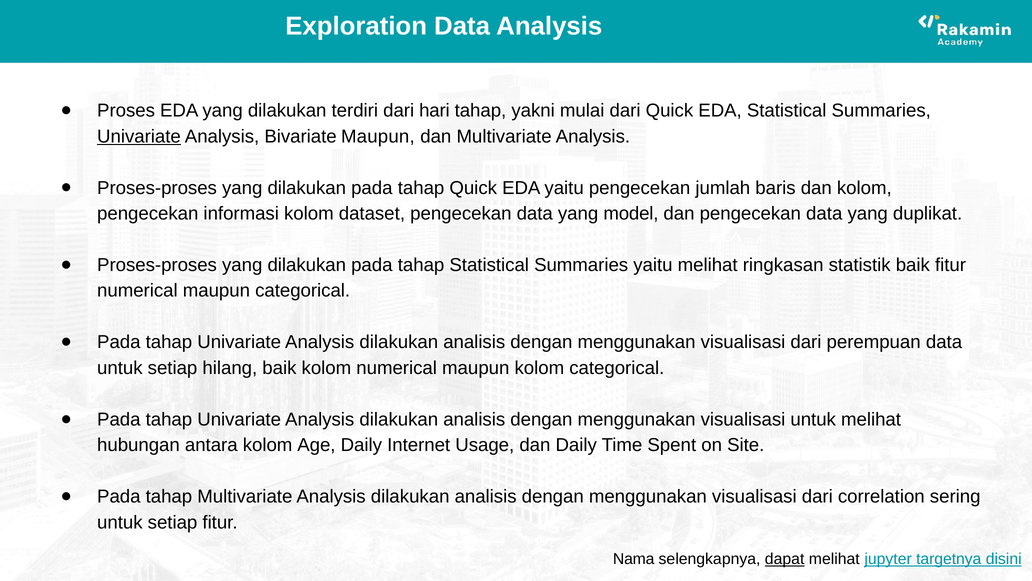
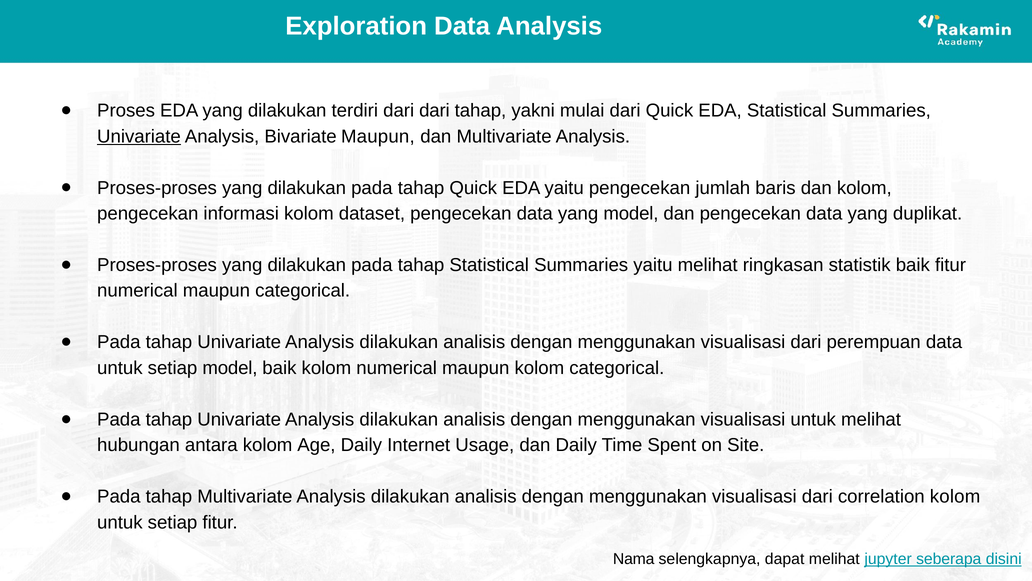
dari hari: hari -> dari (434, 111)
setiap hilang: hilang -> model (230, 368)
correlation sering: sering -> kolom (955, 496)
dapat underline: present -> none (785, 559)
targetnya: targetnya -> seberapa (949, 559)
